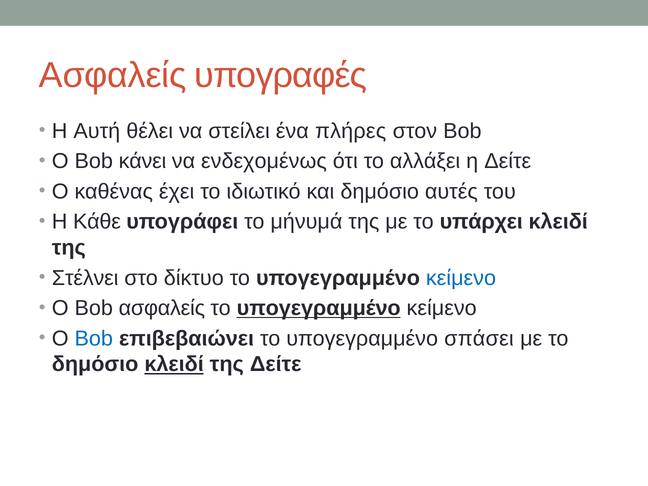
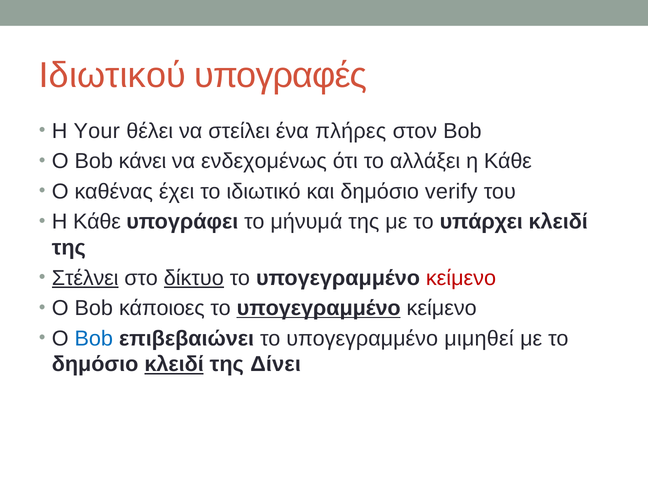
Ασφαλείς: Ασφαλείς -> Ιδιωτικού (112, 75)
Αυτή: Αυτή -> Your (97, 131)
Δείτε: Δείτε -> Κάθε (508, 161)
αυτές: αυτές -> verify (451, 192)
Στέλνει underline: none -> present (85, 278)
δίκτυο underline: none -> present (194, 278)
κείμενο colour: blue -> red (461, 278)
Bob ασφαλείς: ασφαλείς -> κάποιοες (162, 308)
σπάσει: σπάσει -> μιμηθεί (479, 338)
της Δείτε: Δείτε -> Δίνει (276, 364)
